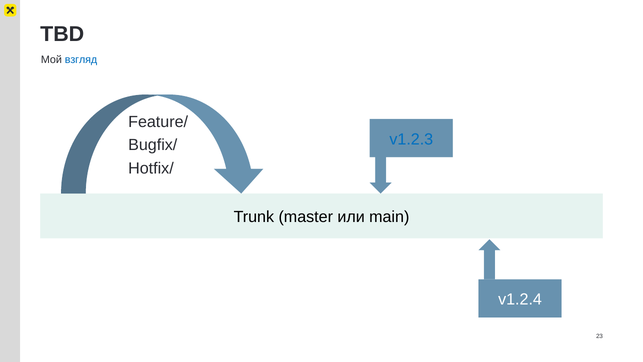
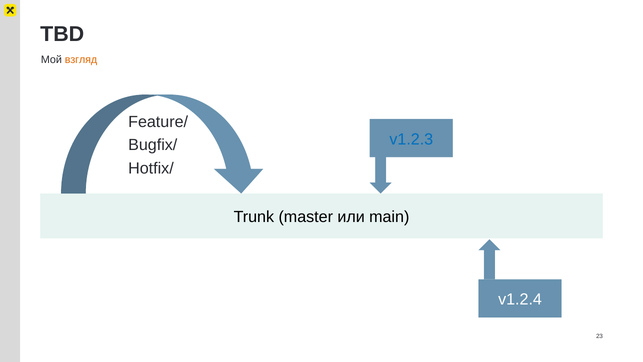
взгляд colour: blue -> orange (81, 60)
